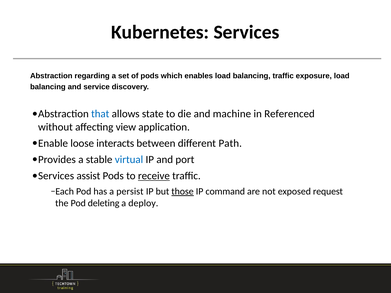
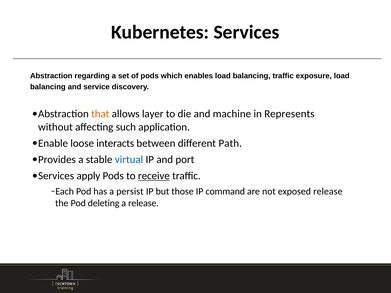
that colour: blue -> orange (100, 114)
state: state -> layer (153, 114)
Referenced: Referenced -> Represents (289, 114)
view: view -> such (126, 127)
assist: assist -> apply (88, 176)
those underline: present -> none (183, 192)
exposed request: request -> release (328, 192)
a deploy: deploy -> release (143, 203)
